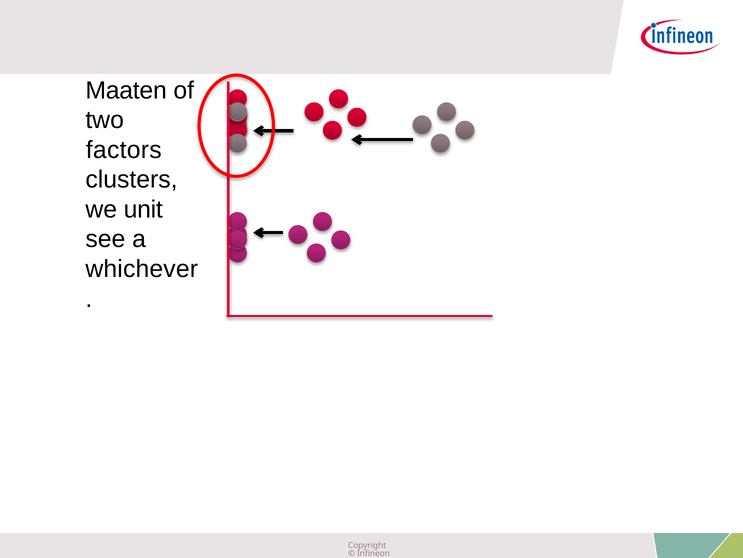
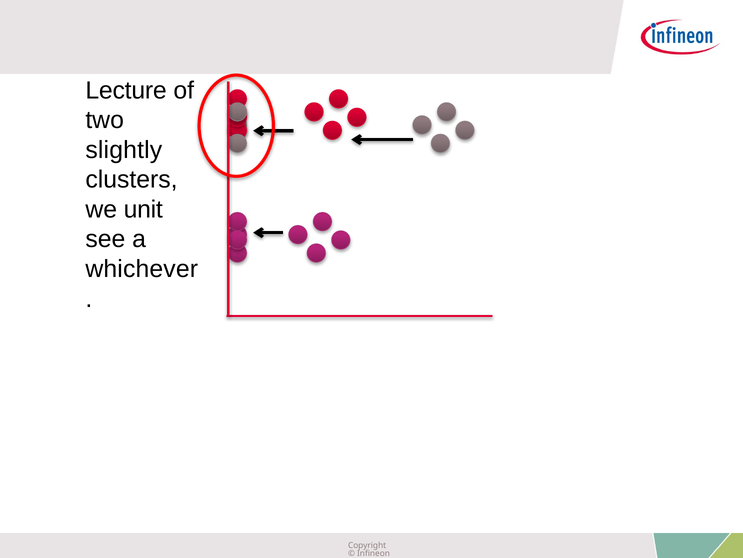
Maaten: Maaten -> Lecture (126, 90)
factors: factors -> slightly (124, 150)
